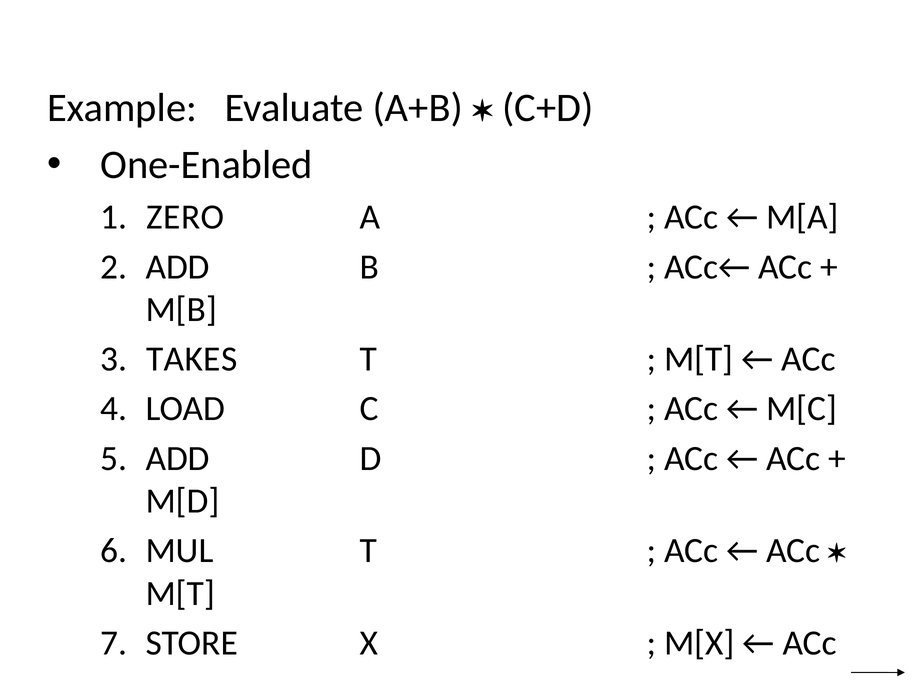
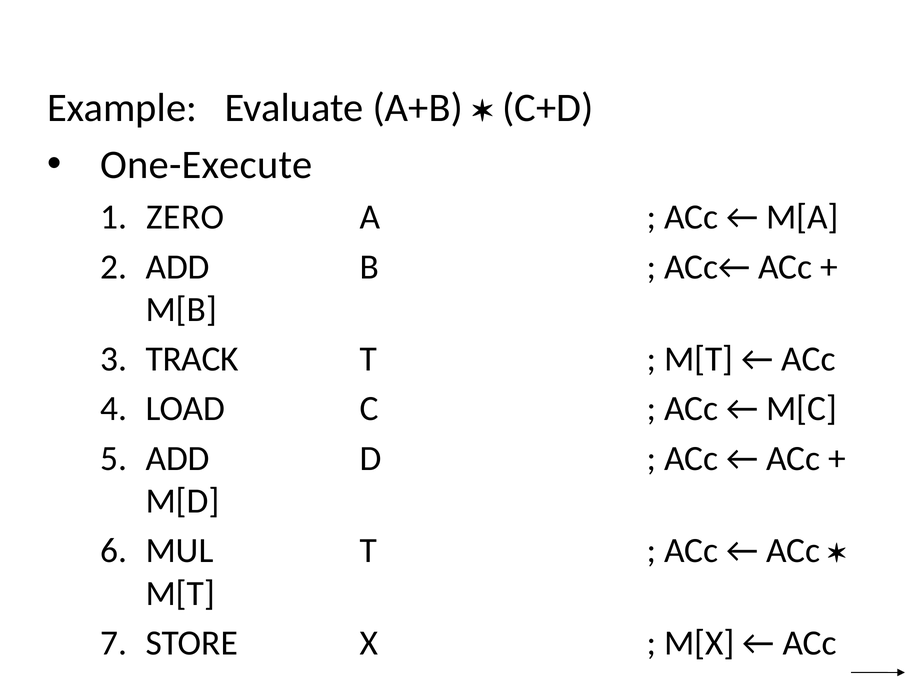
One-Enabled: One-Enabled -> One-Execute (206, 165)
TAKES: TAKES -> TRACK (192, 359)
